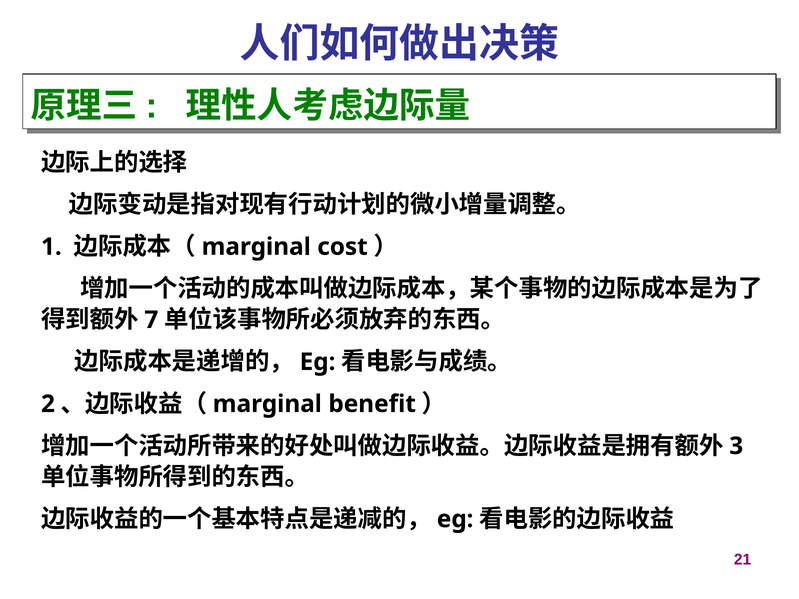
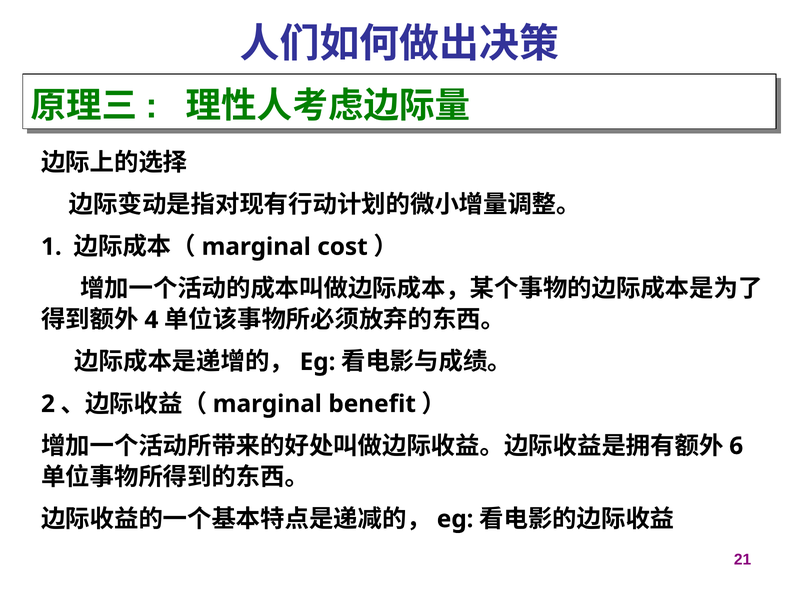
7: 7 -> 4 (151, 320)
3: 3 -> 6 (736, 446)
